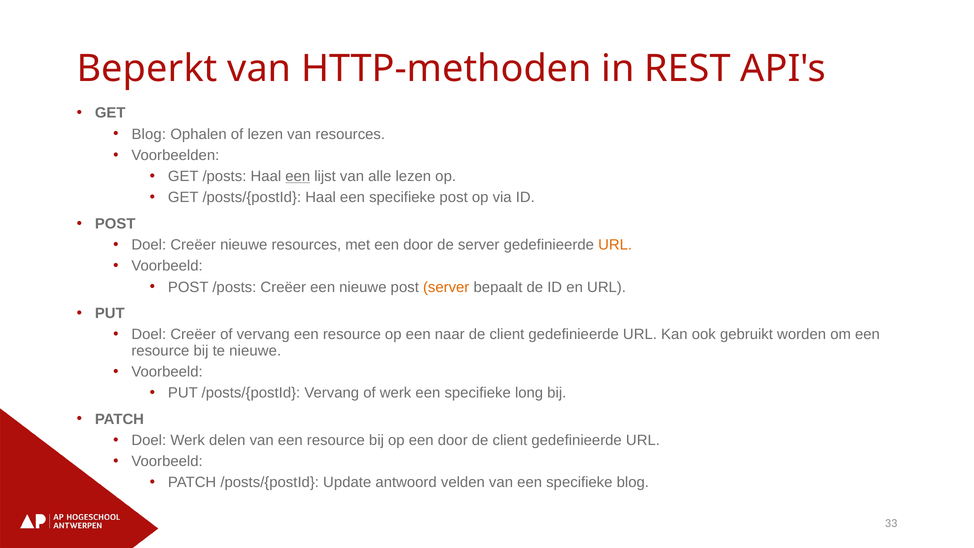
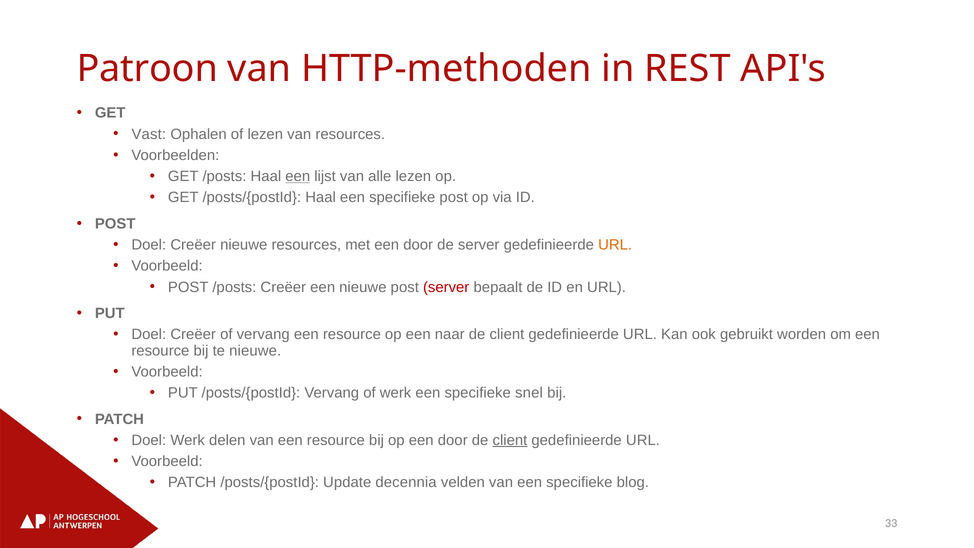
Beperkt: Beperkt -> Patroon (147, 69)
Blog: Blog -> Vast (149, 134)
server colour: orange -> red (446, 287)
long: long -> snel (529, 393)
client underline: none -> present (510, 440)
antwoord: antwoord -> decennia (406, 482)
